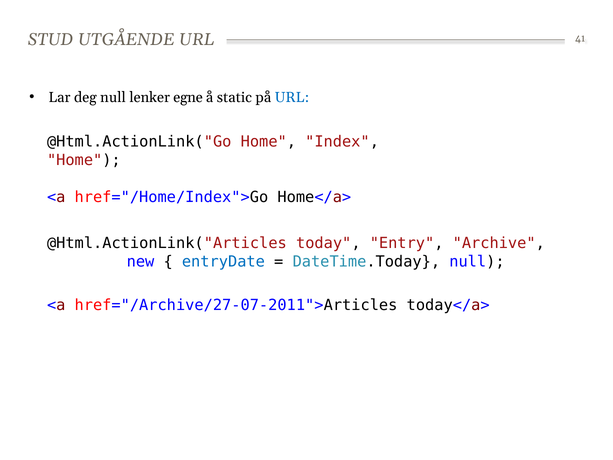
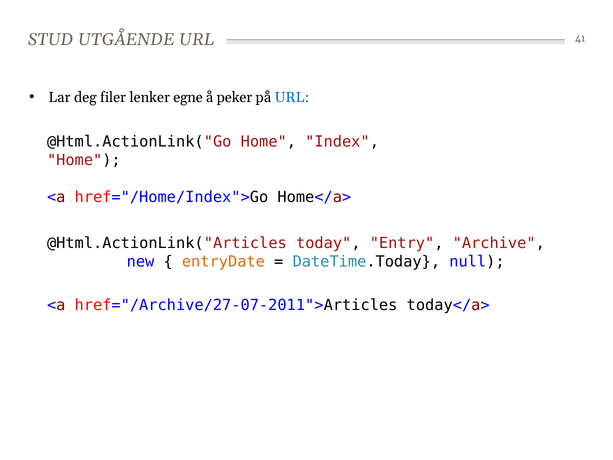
deg null: null -> filer (113, 97)
static: static -> peker (234, 97)
entryDate colour: blue -> orange (223, 262)
